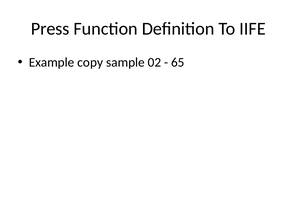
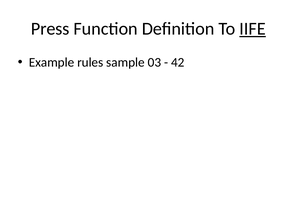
IIFE underline: none -> present (253, 29)
copy: copy -> rules (90, 62)
02: 02 -> 03 (154, 62)
65: 65 -> 42 (178, 62)
